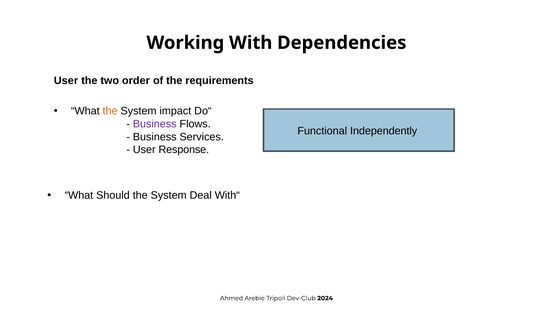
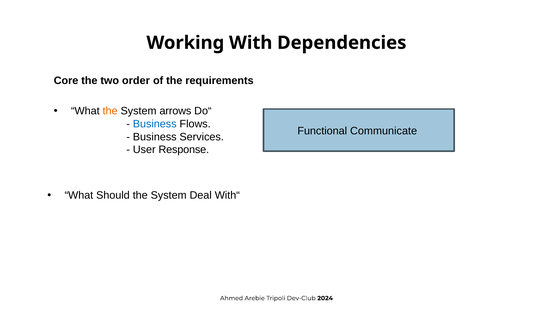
User: User -> Core (66, 81)
impact: impact -> arrows (175, 111)
Business colour: purple -> blue (155, 124)
Independently: Independently -> Communicate (384, 131)
